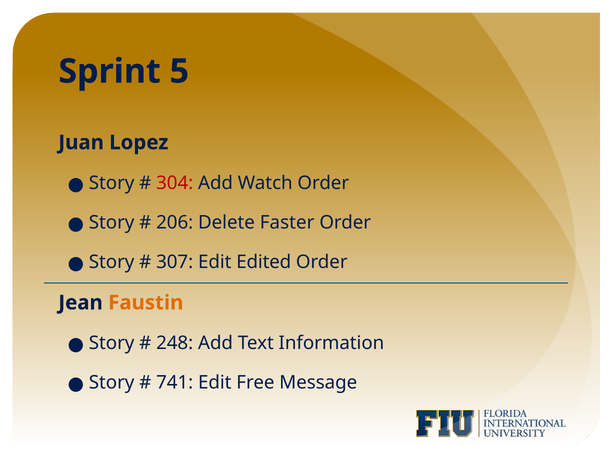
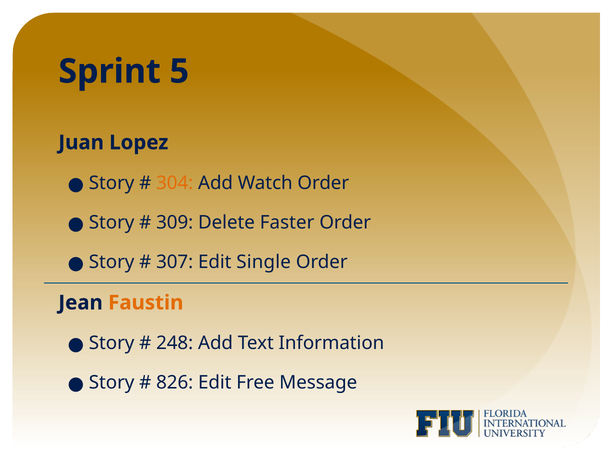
304 colour: red -> orange (175, 183)
206: 206 -> 309 (175, 222)
Edited: Edited -> Single (264, 262)
741: 741 -> 826 (175, 382)
